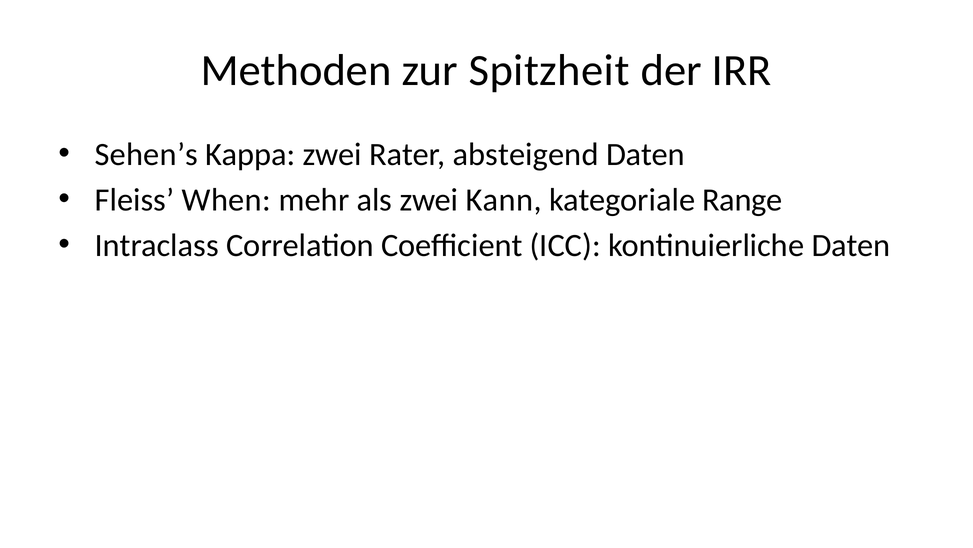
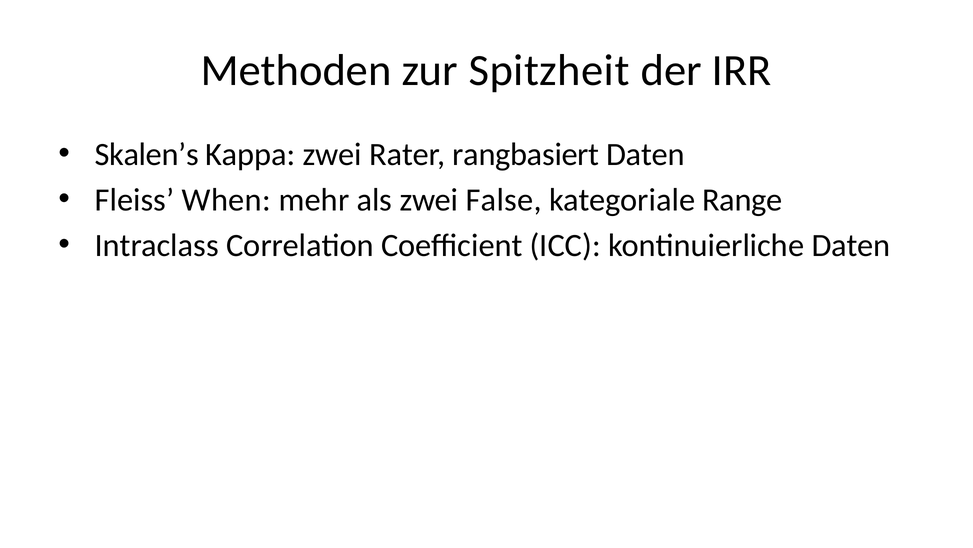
Sehen’s: Sehen’s -> Skalen’s (147, 154)
absteigend: absteigend -> rangbasiert (526, 154)
Kann: Kann -> False (504, 200)
